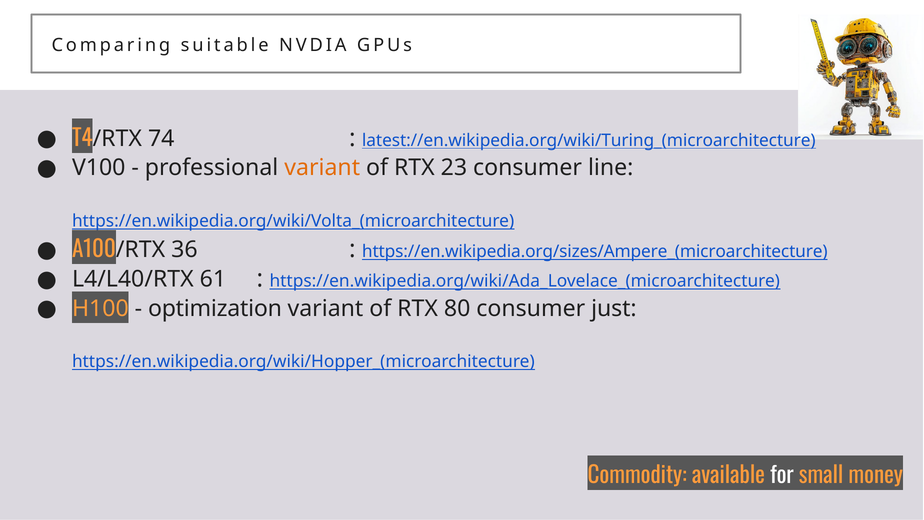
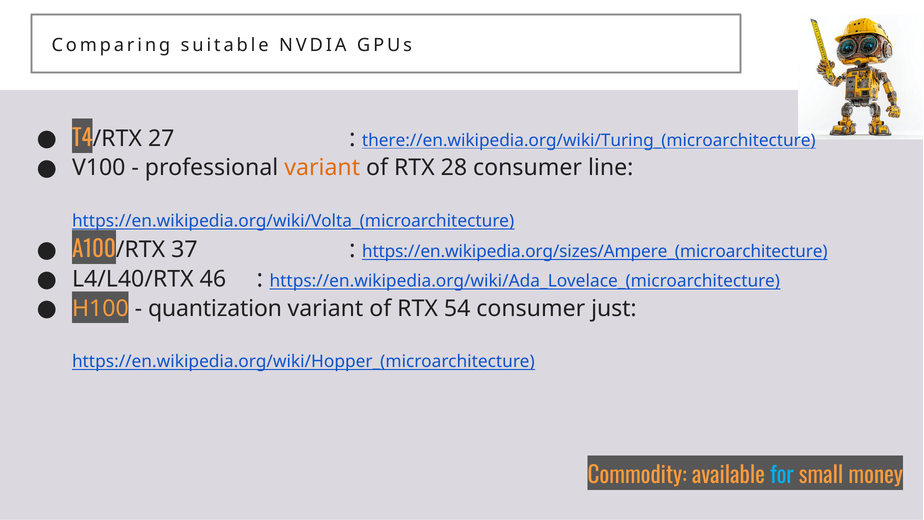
74: 74 -> 27 (161, 138)
latest://en.wikipedia.org/wiki/Turing_(microarchitecture: latest://en.wikipedia.org/wiki/Turing_(microarchitecture -> there://en.wikipedia.org/wiki/Turing_(microarchitecture (589, 140)
23: 23 -> 28 (454, 168)
36: 36 -> 37 (184, 250)
61: 61 -> 46 (213, 279)
optimization: optimization -> quantization (215, 308)
80: 80 -> 54 (457, 308)
for colour: white -> light blue (782, 475)
